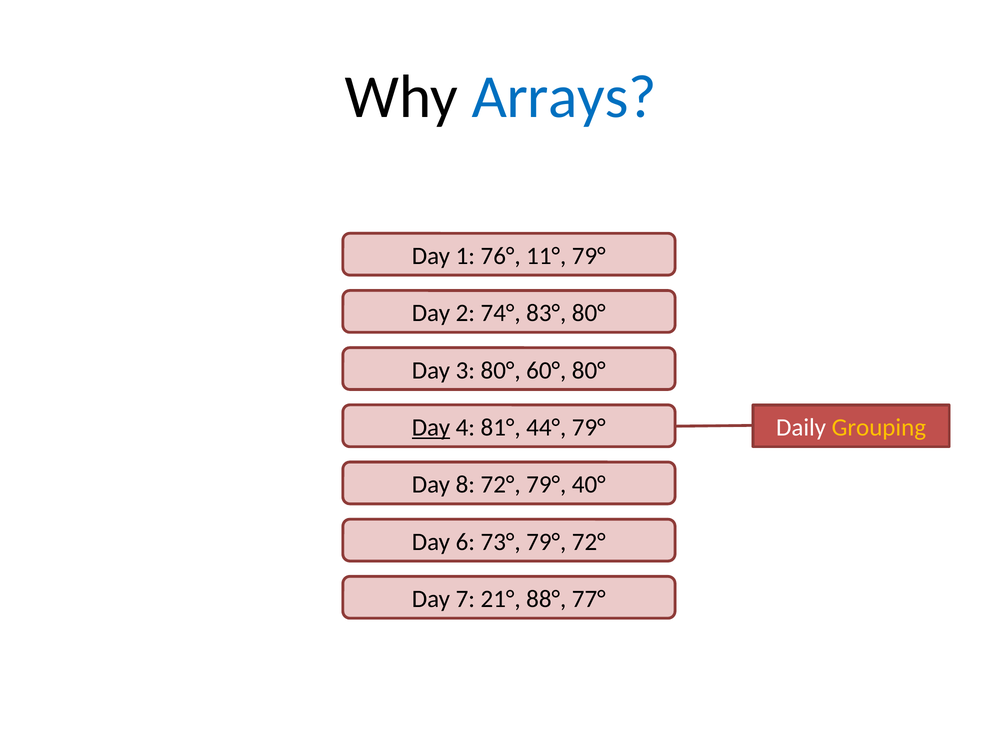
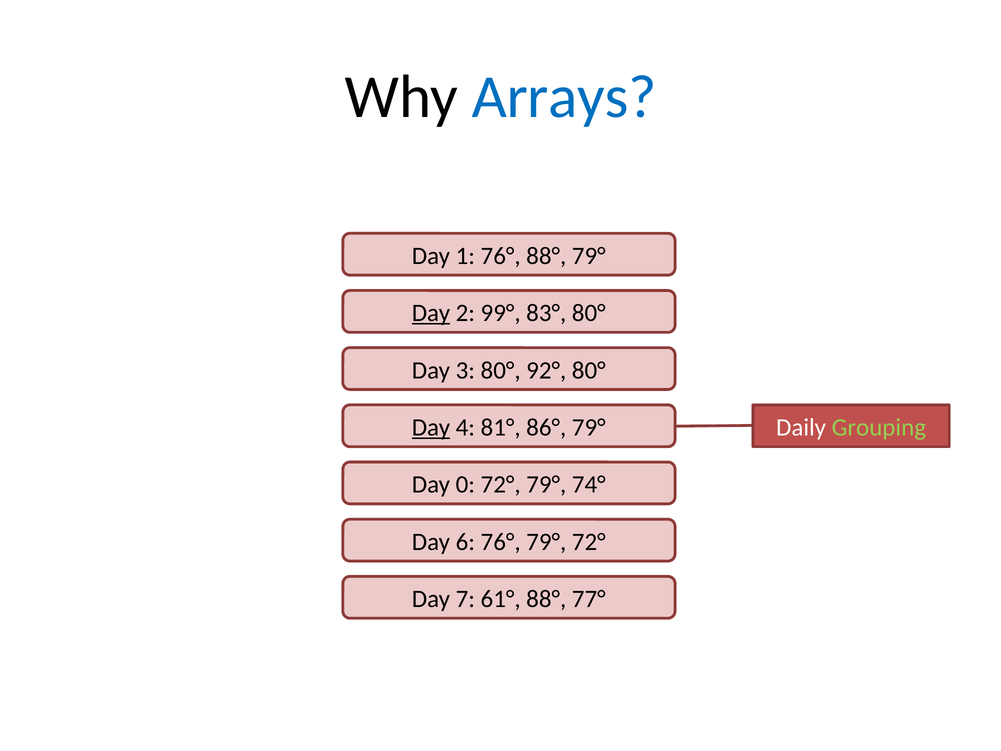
76° 11°: 11° -> 88° (546, 256)
Day underline: none -> present (431, 313)
74°: 74° -> 99° (501, 313)
60°: 60° -> 92° (546, 370)
44°: 44° -> 86° (546, 427)
Grouping colour: yellow -> light green (879, 427)
8: 8 -> 0 (465, 485)
40°: 40° -> 74° (589, 485)
6 73°: 73° -> 76° (501, 542)
21°: 21° -> 61° (501, 599)
